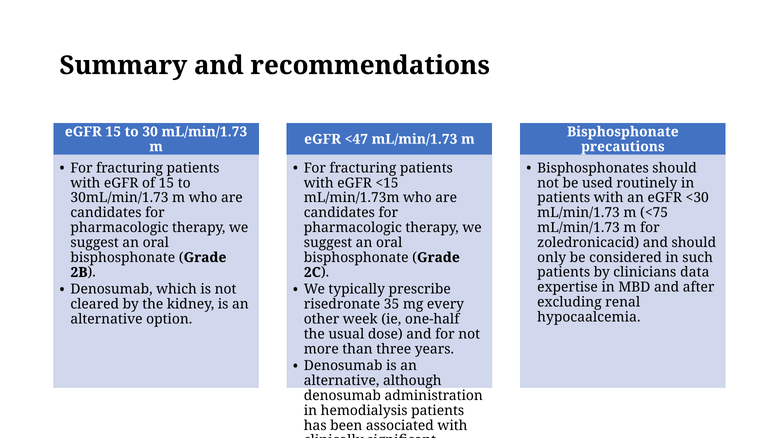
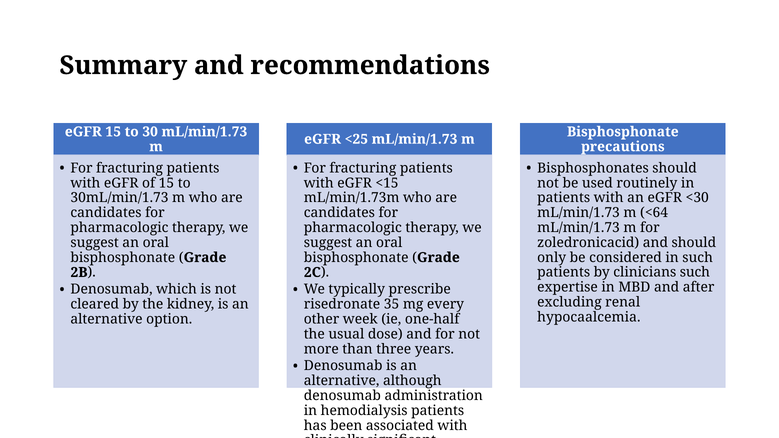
<47: <47 -> <25 (356, 139)
<75: <75 -> <64 (654, 213)
clinicians data: data -> such (695, 273)
